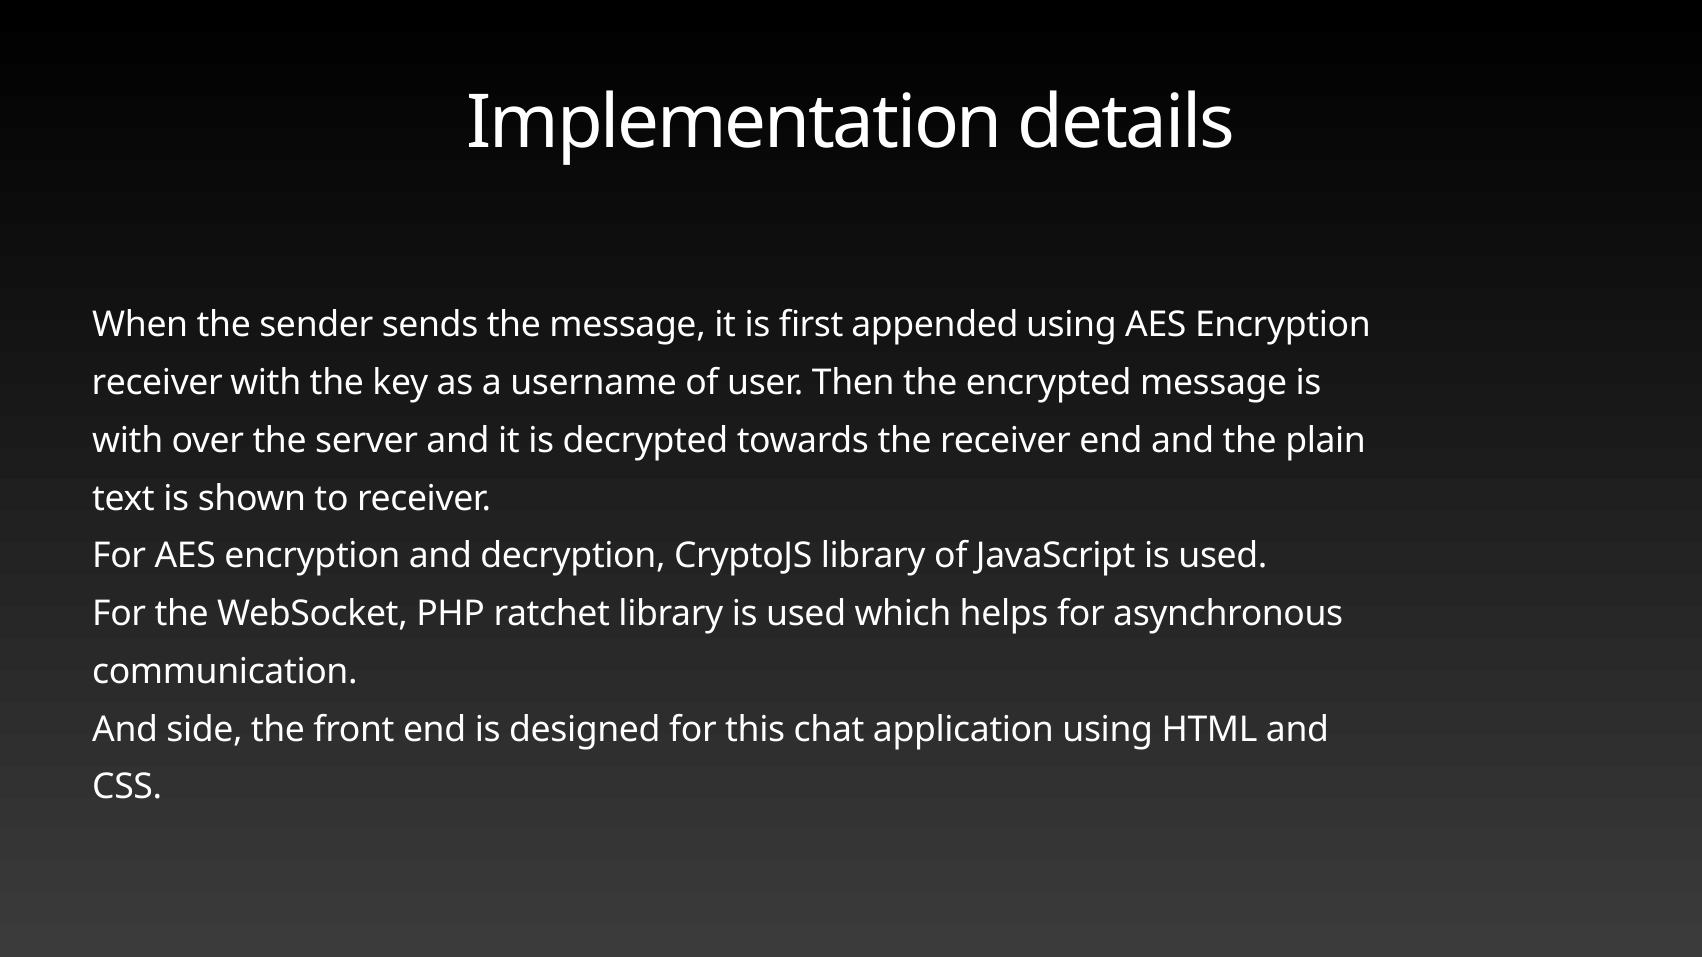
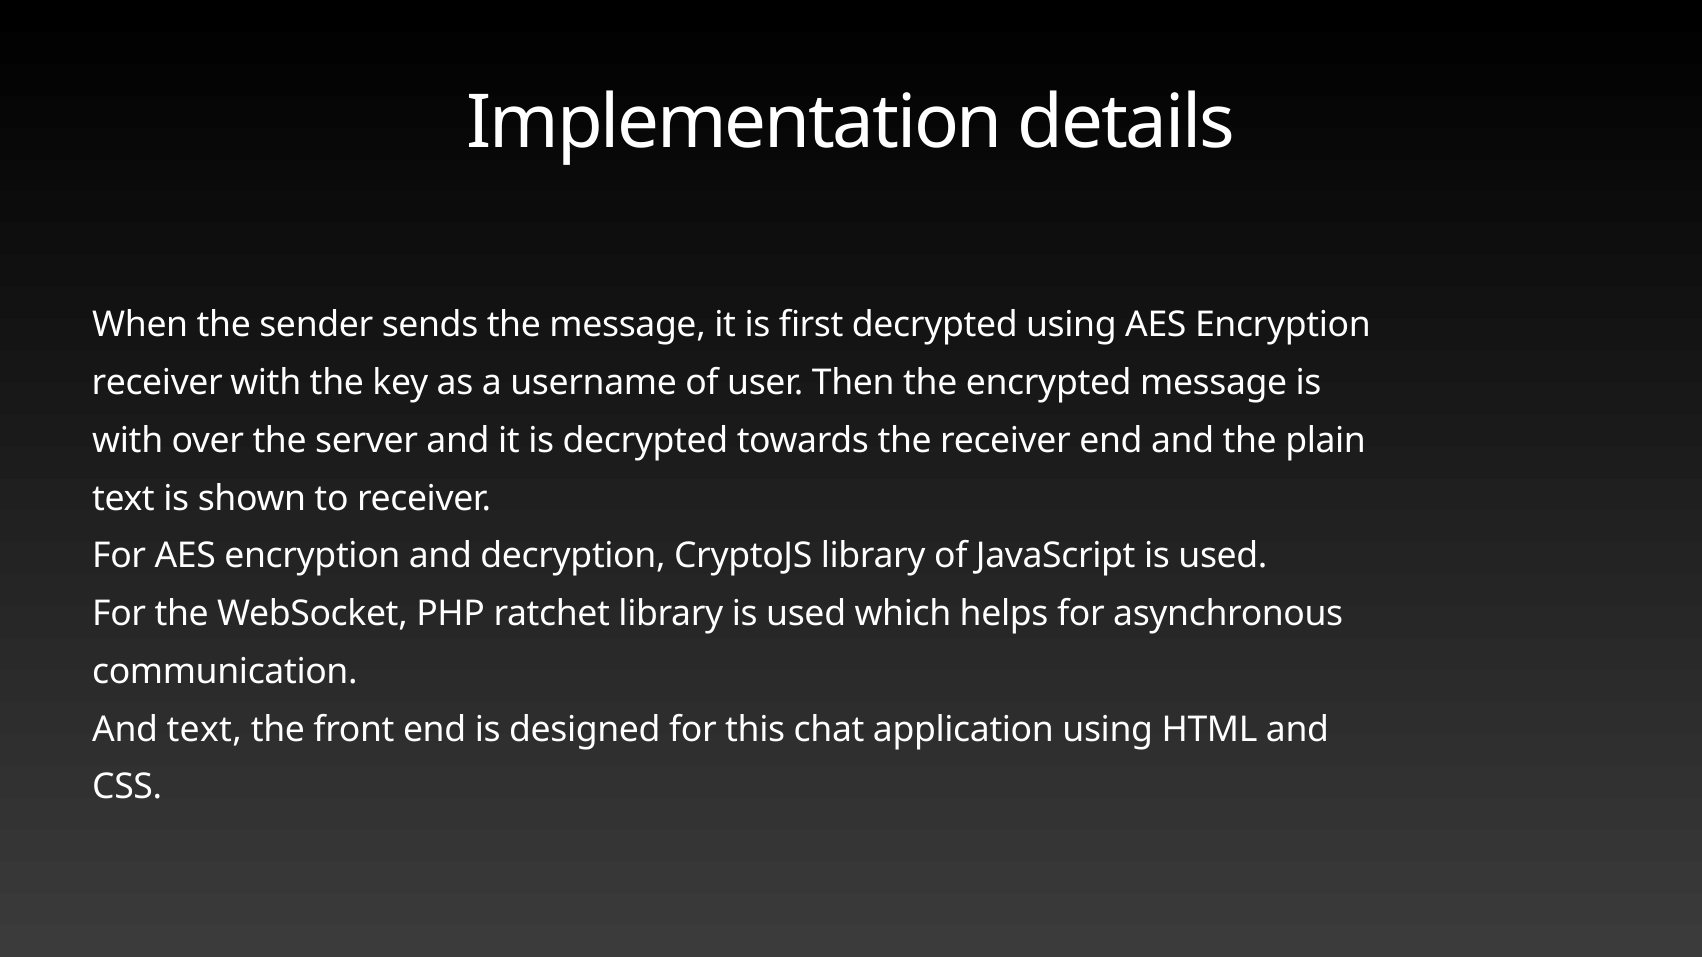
first appended: appended -> decrypted (935, 325)
And side: side -> text (204, 730)
